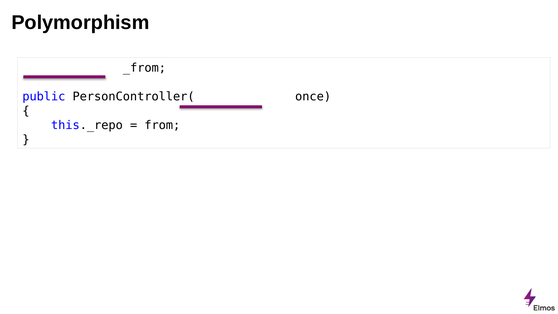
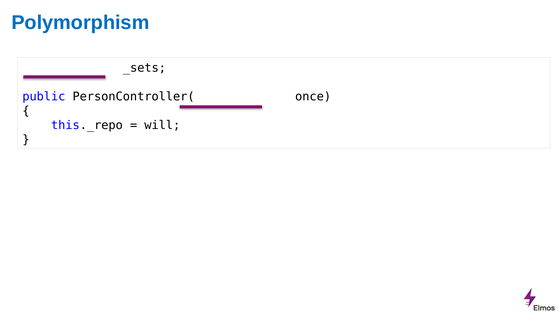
Polymorphism colour: black -> blue (80, 23)
_from: _from -> _sets (144, 68)
from: from -> will (162, 125)
